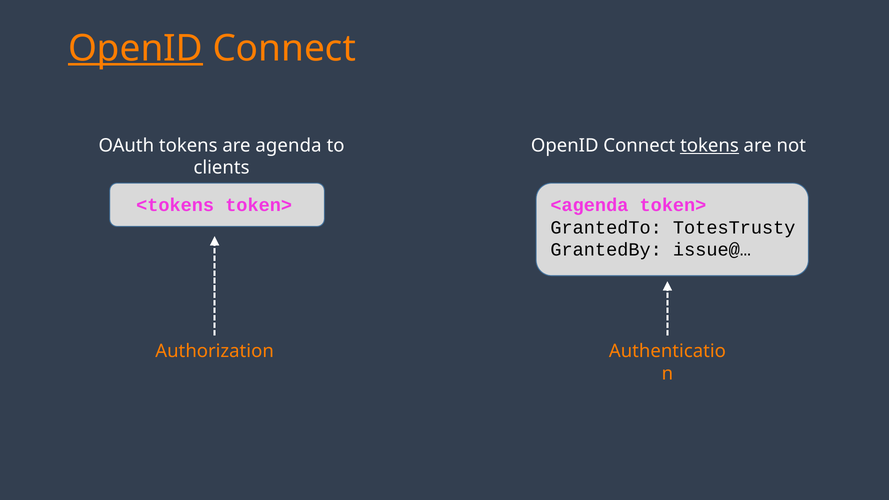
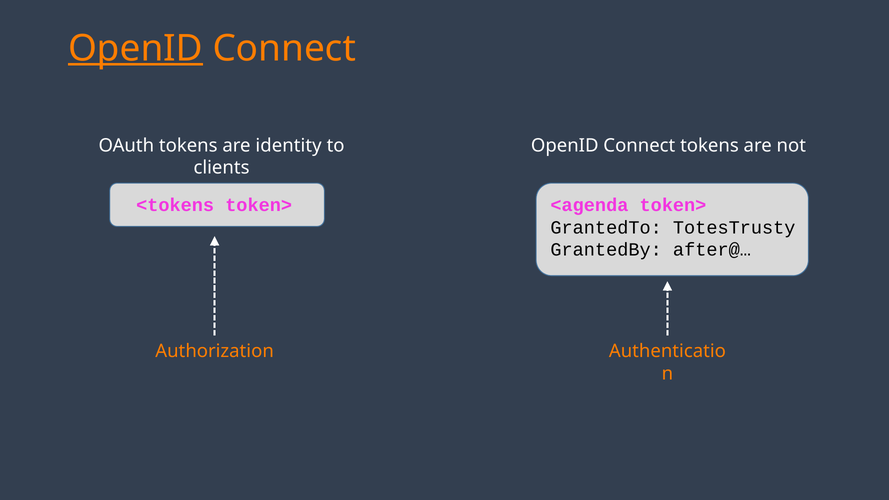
agenda: agenda -> identity (289, 145)
tokens underline: present -> none (709, 146)
issue@…: issue@… -> after@… (712, 250)
